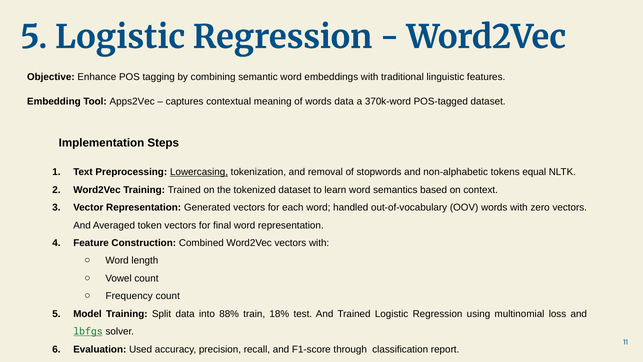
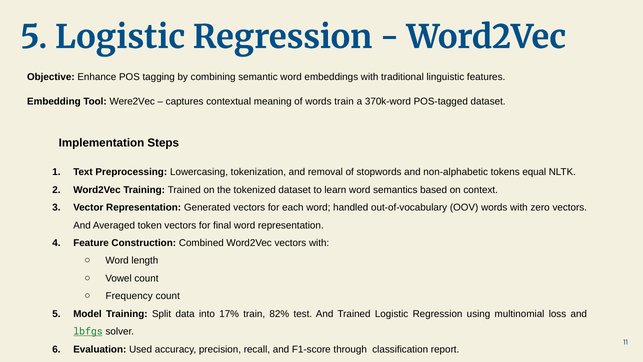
Apps2Vec: Apps2Vec -> Were2Vec (132, 101)
words data: data -> train (344, 101)
Lowercasing underline: present -> none (199, 172)
88%: 88% -> 17% (229, 314)
18%: 18% -> 82% (279, 314)
